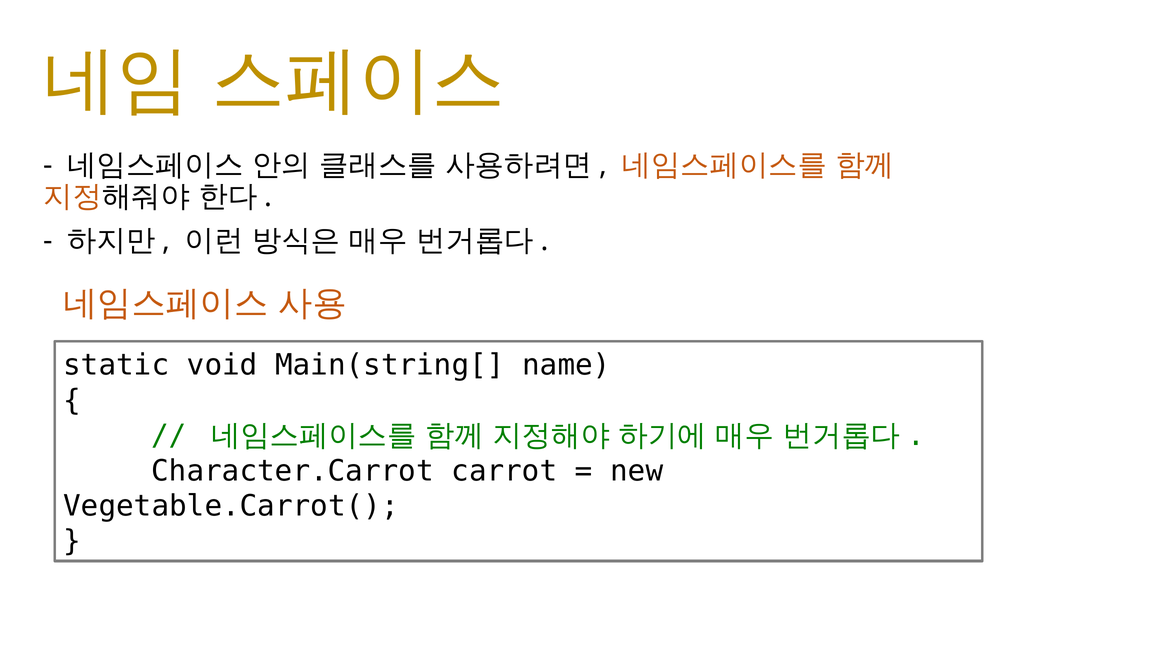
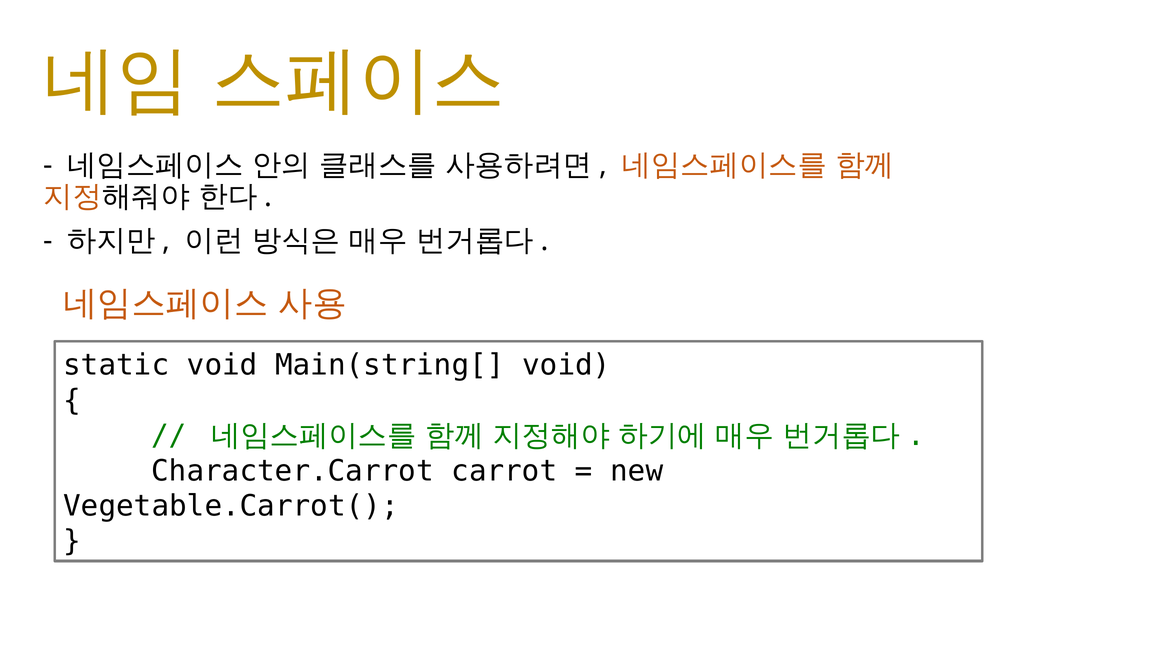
Main(string[ name: name -> void (566, 365)
